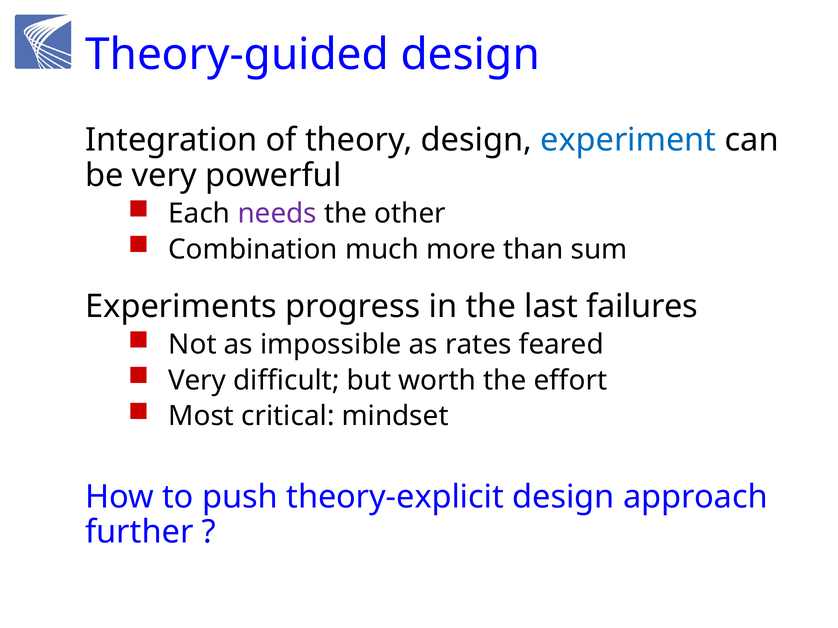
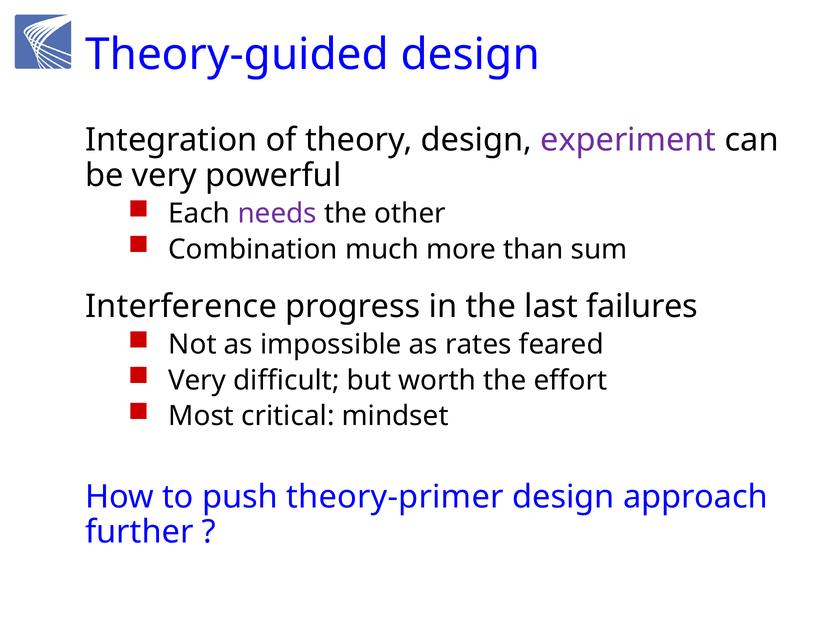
experiment colour: blue -> purple (628, 140)
Experiments: Experiments -> Interference (181, 307)
theory-explicit: theory-explicit -> theory-primer (395, 497)
